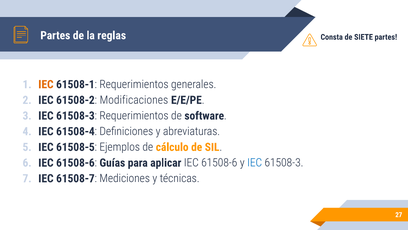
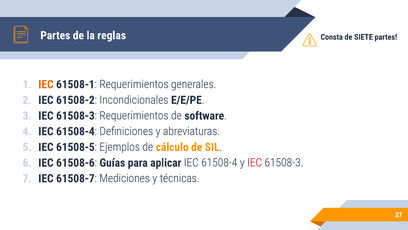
Modificaciones: Modificaciones -> Incondicionales (134, 100)
aplicar IEC 61508-6: 61508-6 -> 61508-4 (219, 162)
IEC colour: blue -> red (255, 162)
